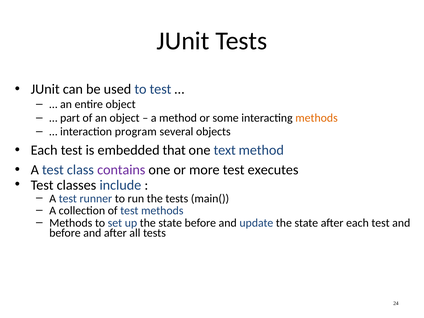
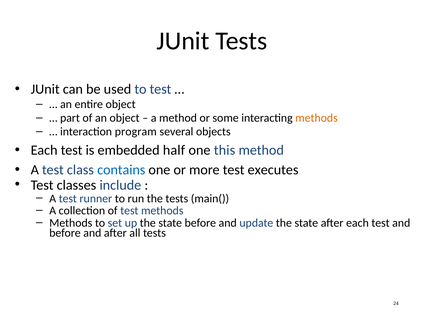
that: that -> half (174, 150)
text: text -> this (225, 150)
contains colour: purple -> blue (121, 170)
